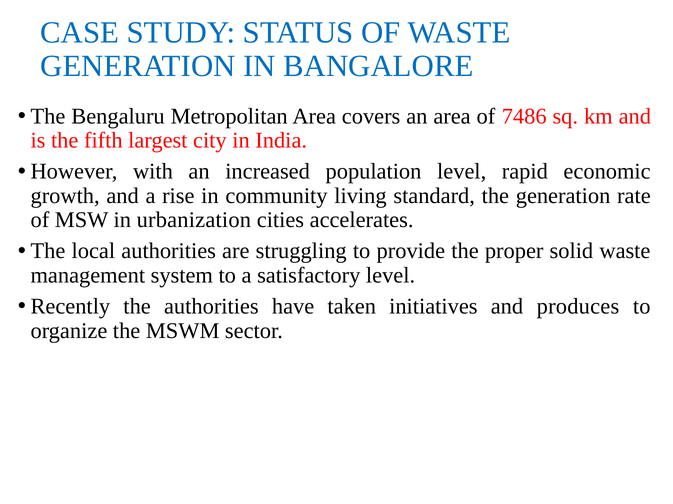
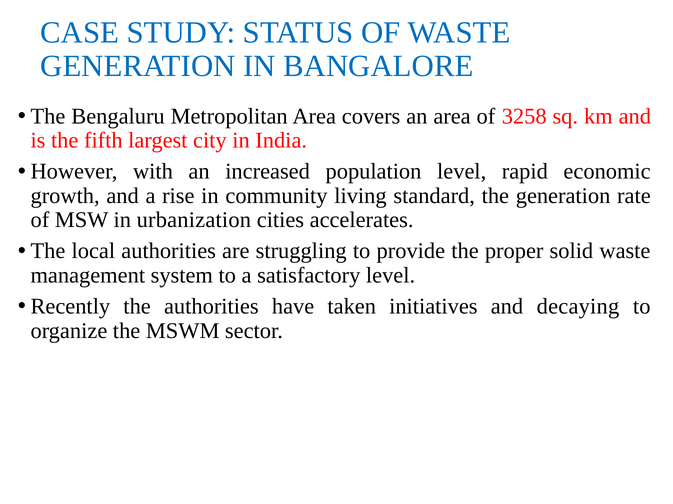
7486: 7486 -> 3258 (524, 116)
produces: produces -> decaying (578, 307)
